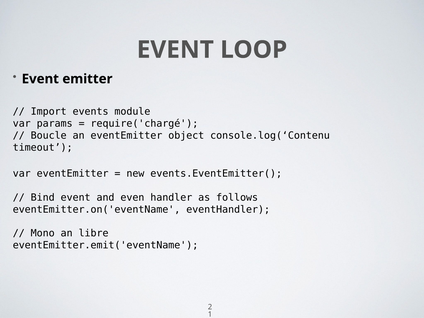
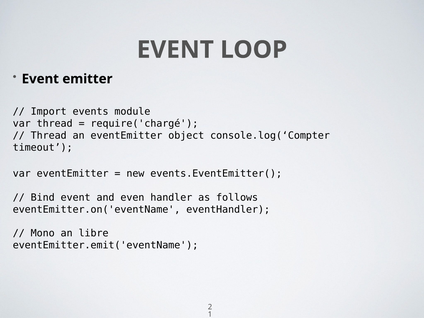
var params: params -> thread (55, 124)
Boucle: Boucle -> Thread (49, 136)
console.log(‘Contenu: console.log(‘Contenu -> console.log(‘Compter (270, 136)
